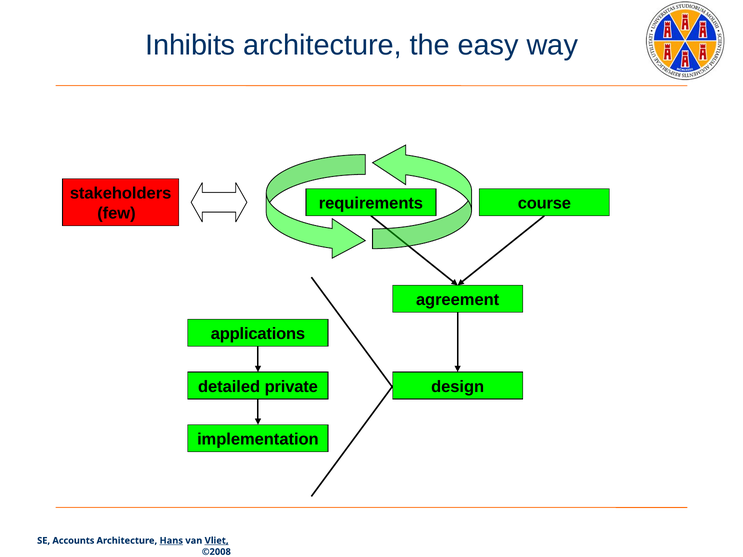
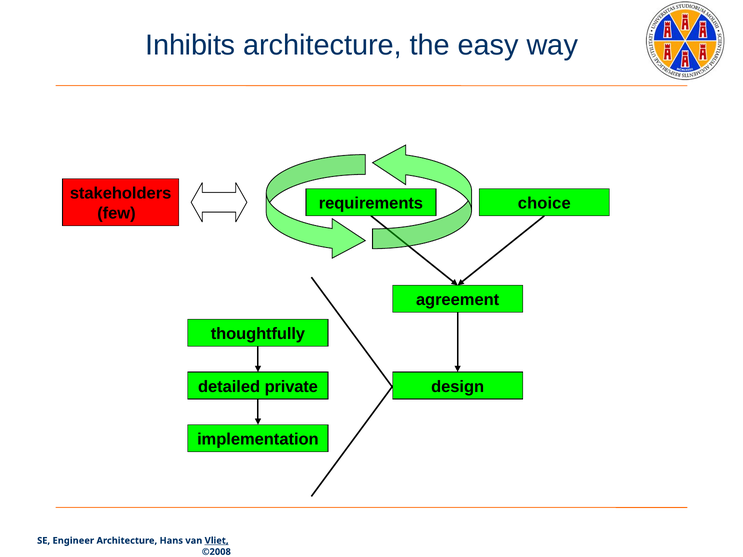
course: course -> choice (544, 203)
applications: applications -> thoughtfully (258, 334)
Accounts: Accounts -> Engineer (73, 541)
Hans underline: present -> none (171, 541)
